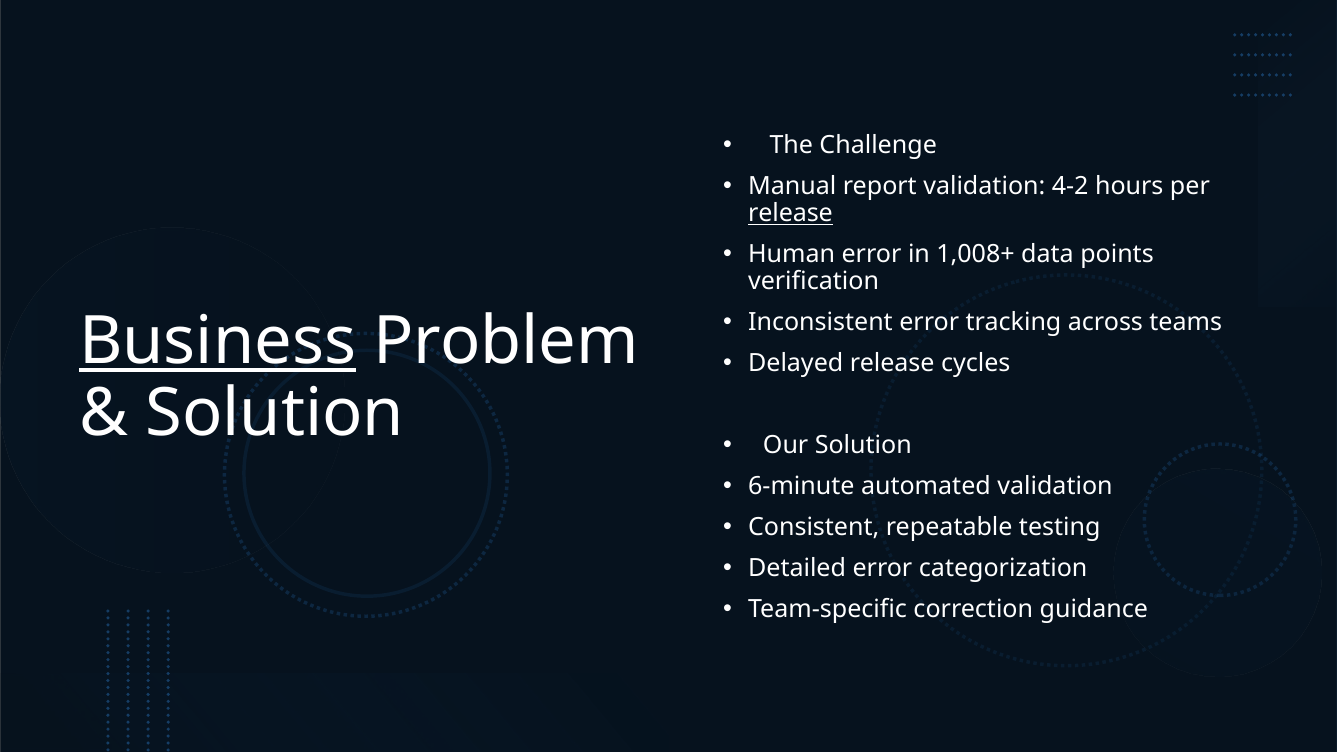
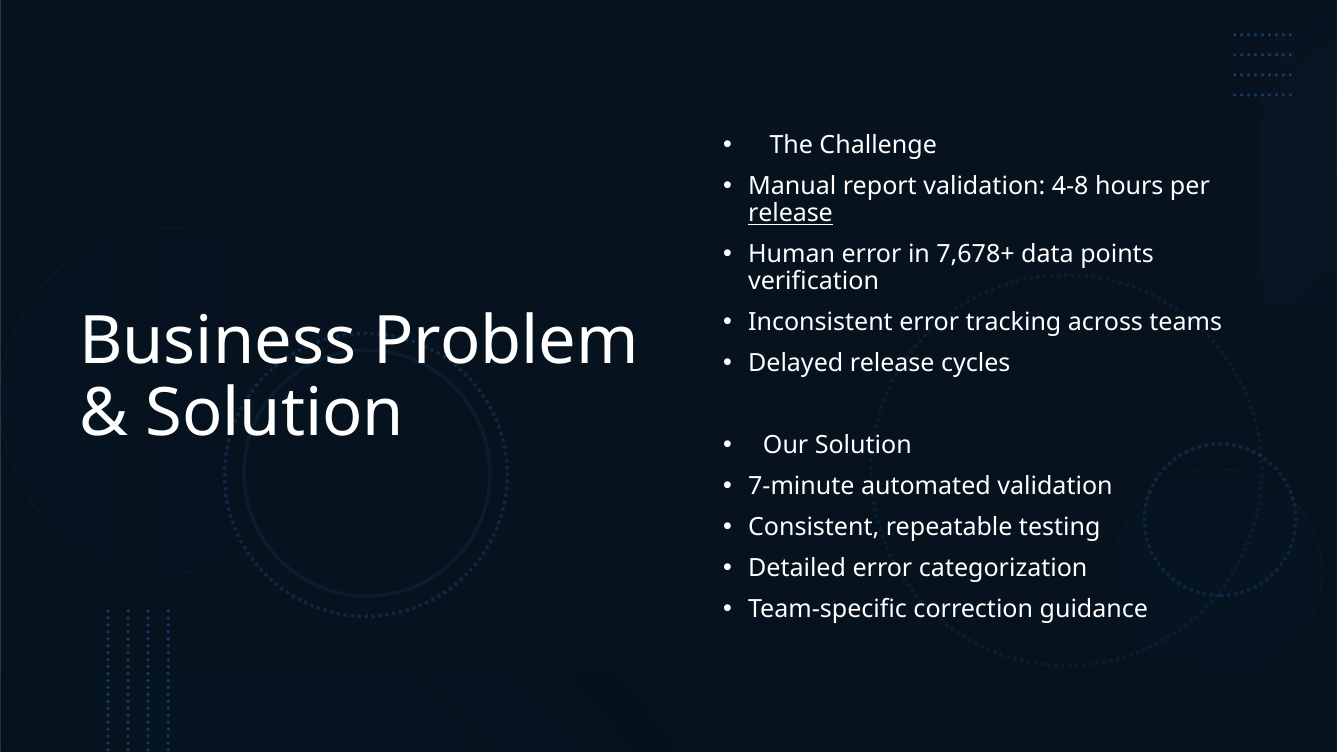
4-2: 4-2 -> 4-8 (1070, 186)
1,008+: 1,008+ -> 7,678+ (976, 255)
Business underline: present -> none (218, 341)
6-minute: 6-minute -> 7-minute (801, 487)
